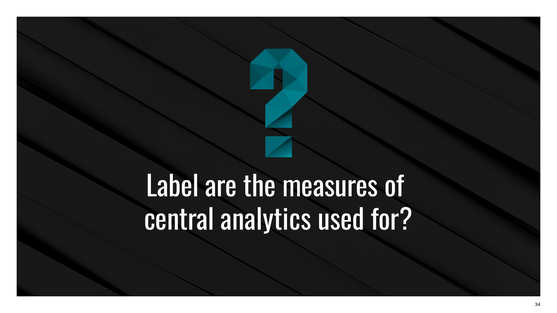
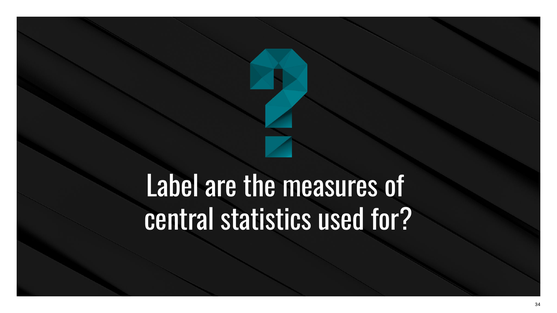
analytics: analytics -> statistics (266, 221)
